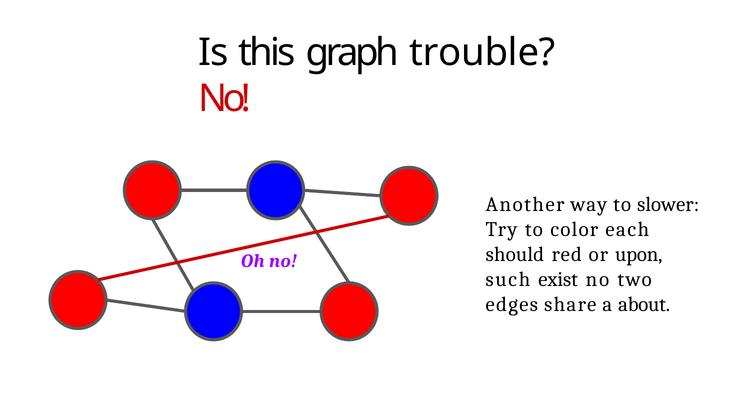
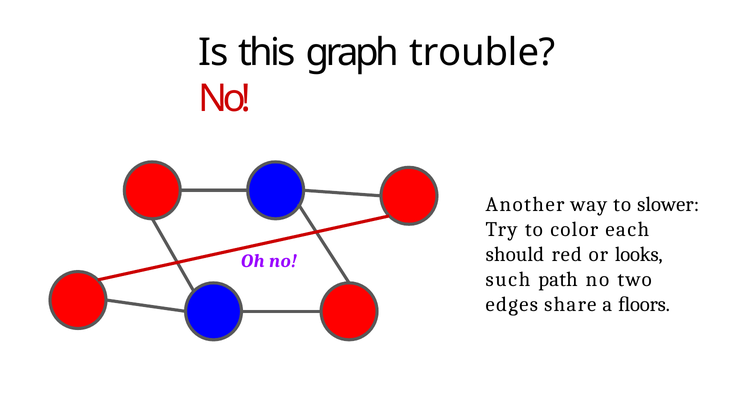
upon: upon -> looks (639, 254)
exist: exist -> path (558, 279)
about: about -> ﬂoors (644, 304)
